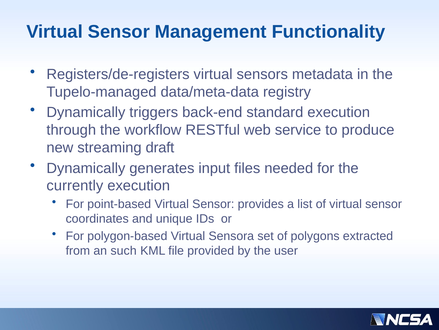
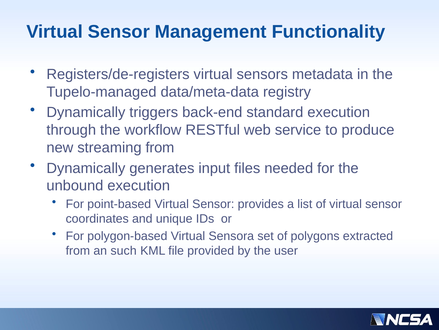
streaming draft: draft -> from (160, 147)
currently: currently -> unbound (75, 185)
